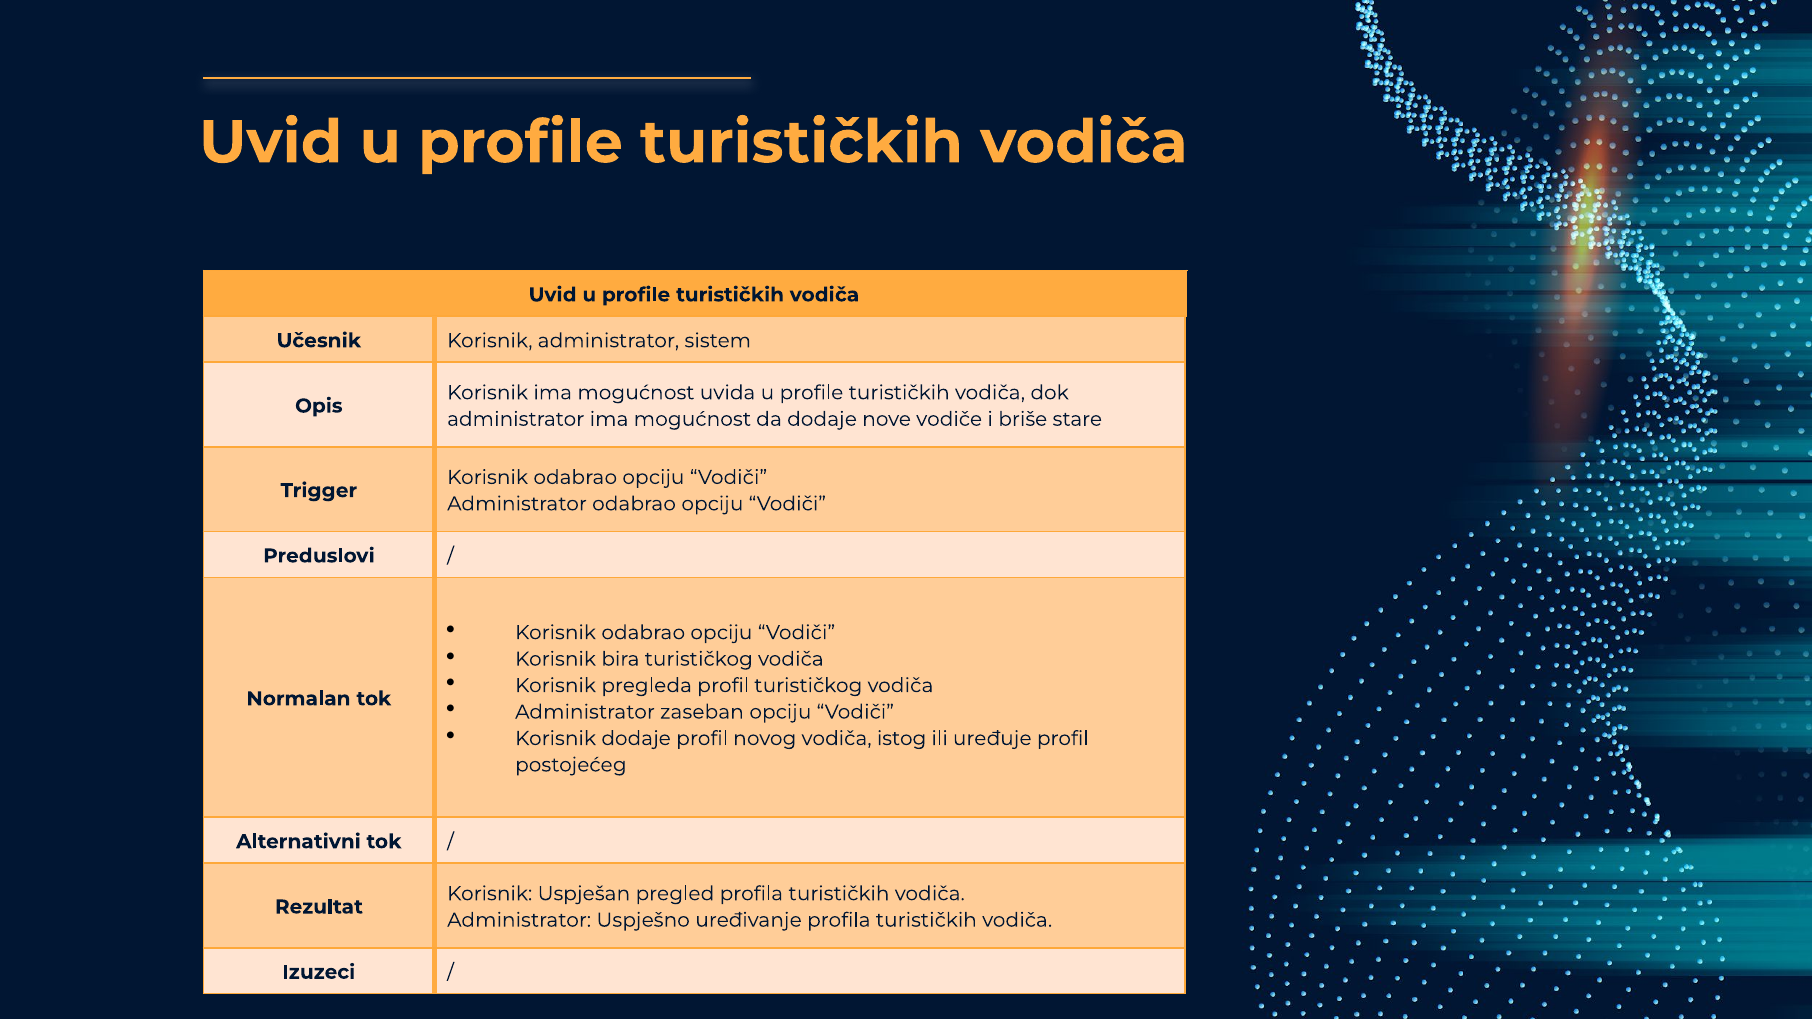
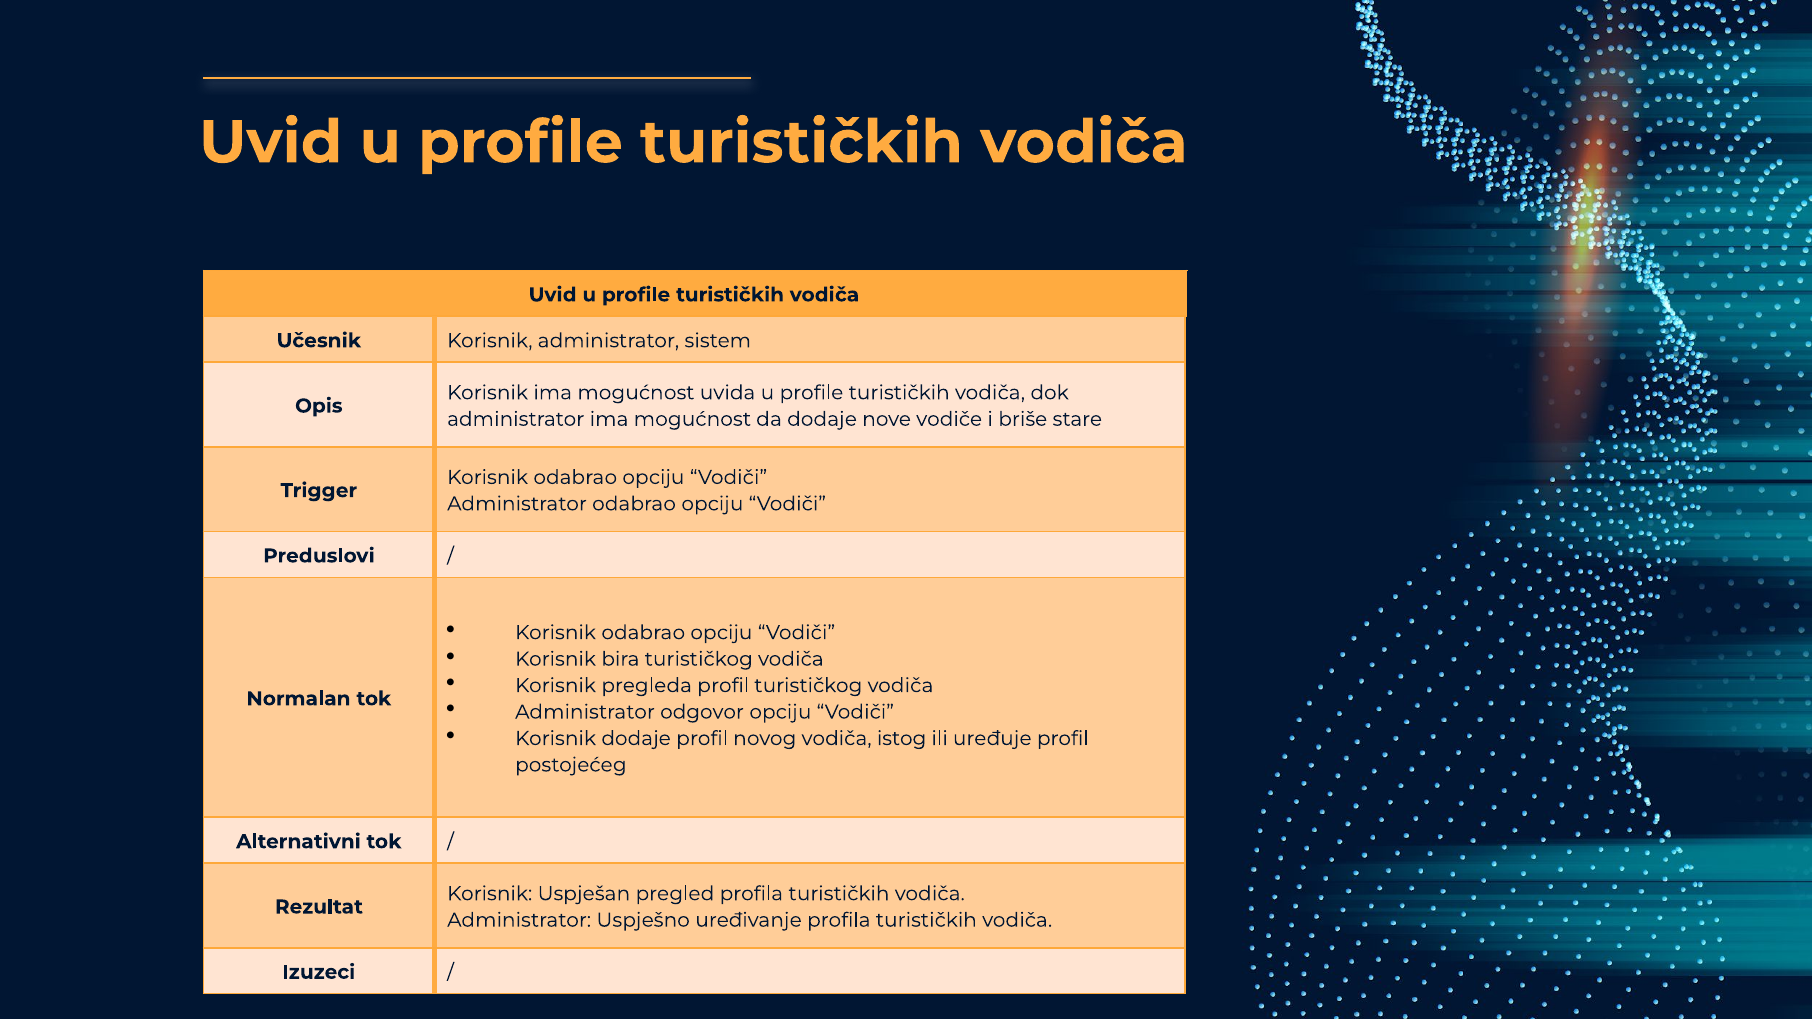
zaseban: zaseban -> odgovor (702, 712)
